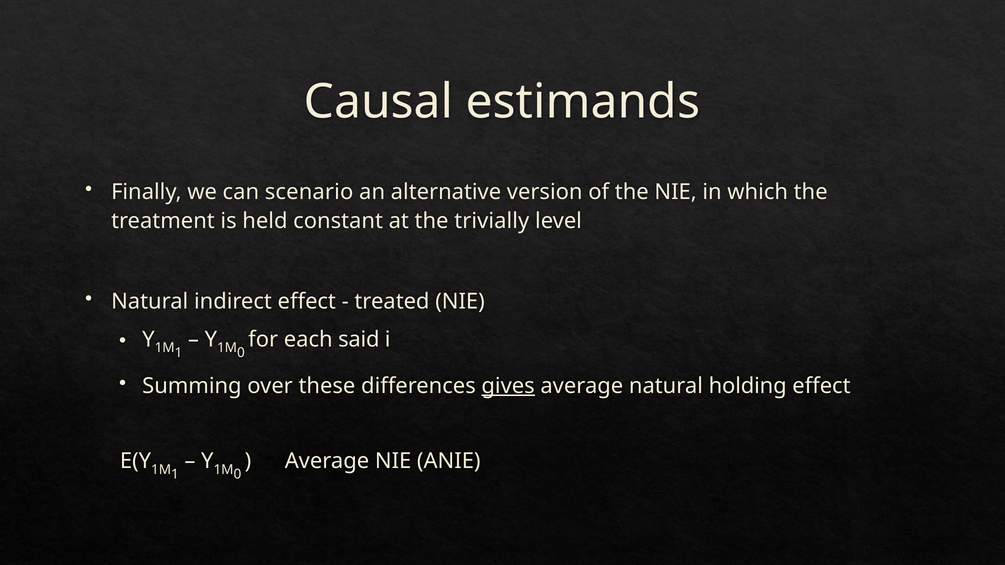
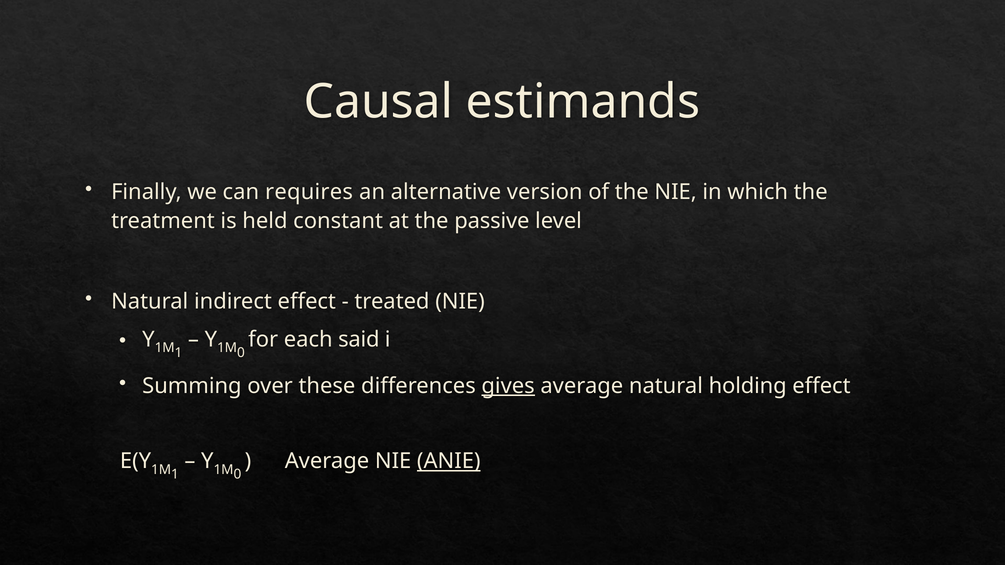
scenario: scenario -> requires (309, 192)
trivially: trivially -> passive (492, 221)
ANIE underline: none -> present (449, 461)
